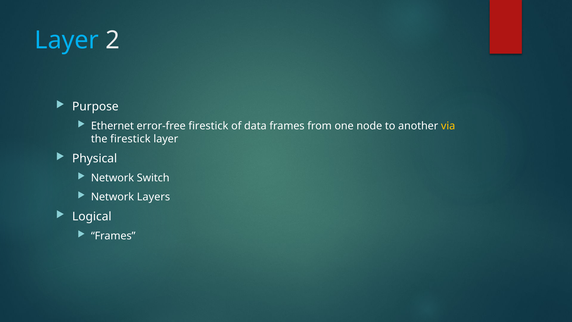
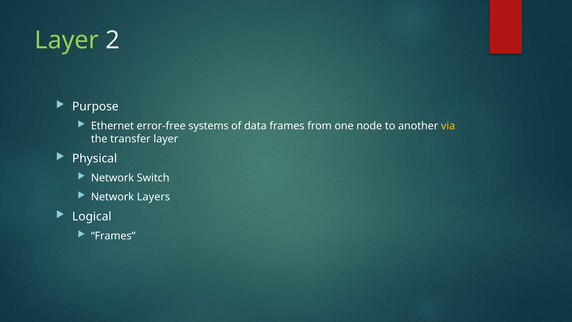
Layer colour: light blue -> light green (67, 40)
error-free firestick: firestick -> systems (208, 126)
the firestick: firestick -> transfer (130, 139)
